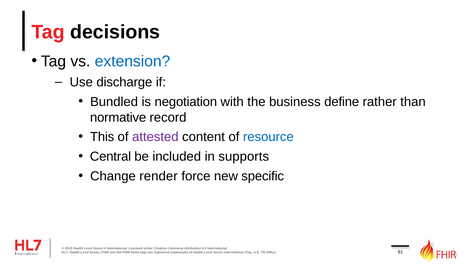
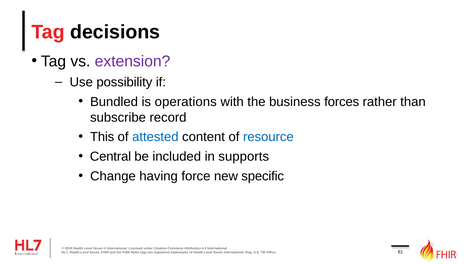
extension colour: blue -> purple (133, 61)
discharge: discharge -> possibility (124, 82)
negotiation: negotiation -> operations (186, 102)
define: define -> forces (342, 102)
normative: normative -> subscribe (118, 117)
attested colour: purple -> blue (155, 137)
render: render -> having (159, 176)
